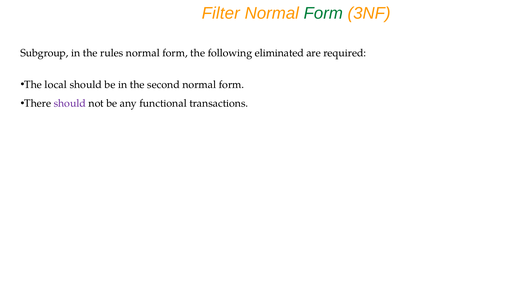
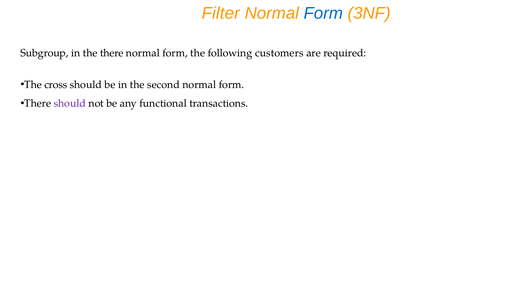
Form colour: green -> blue (323, 13)
the rules: rules -> there (112, 53)
eliminated: eliminated -> customers (279, 53)
local: local -> cross (56, 85)
